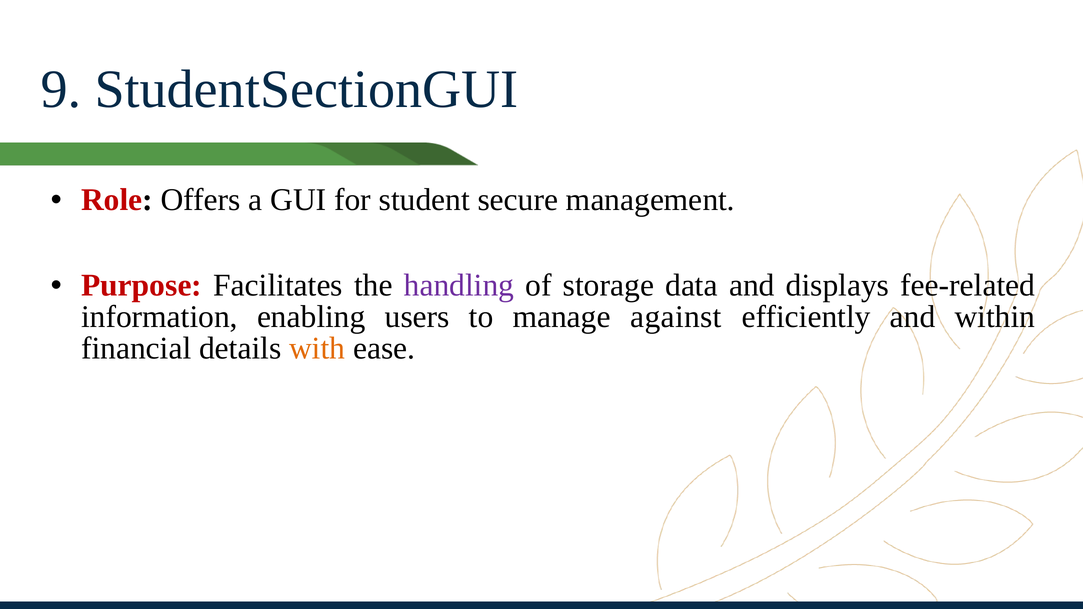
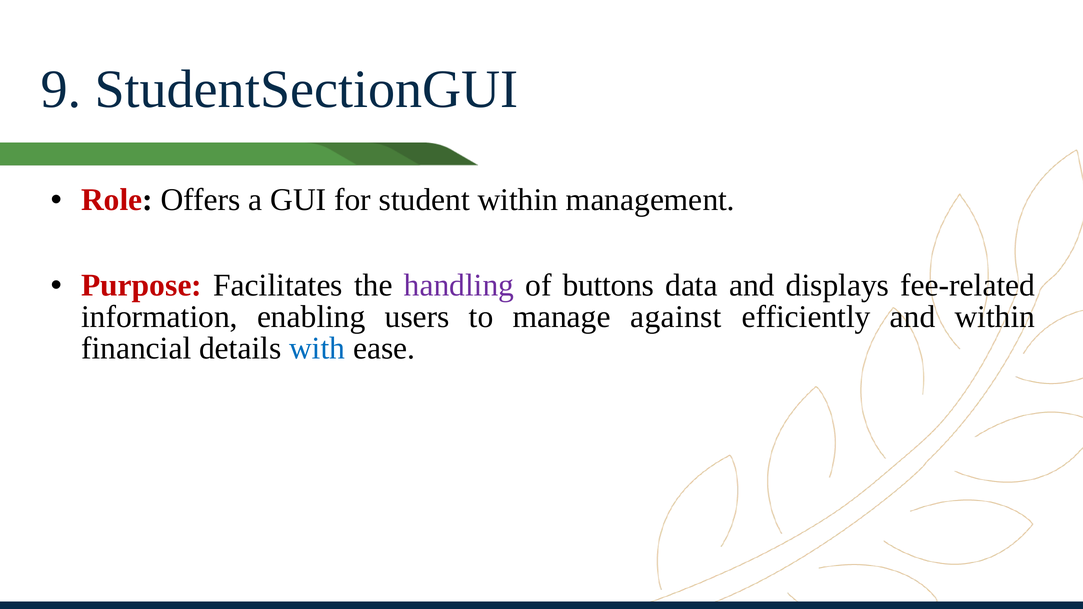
student secure: secure -> within (518, 200)
storage: storage -> buttons (609, 285)
with colour: orange -> blue (317, 348)
